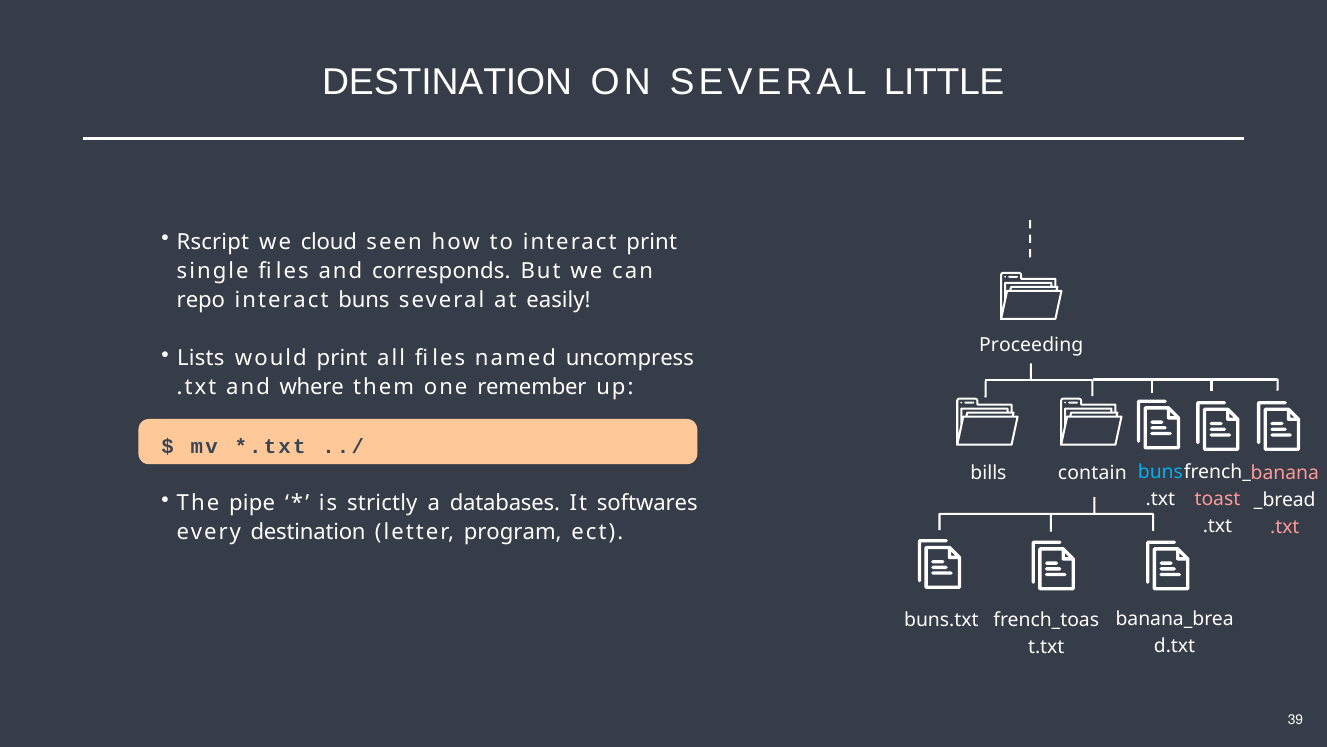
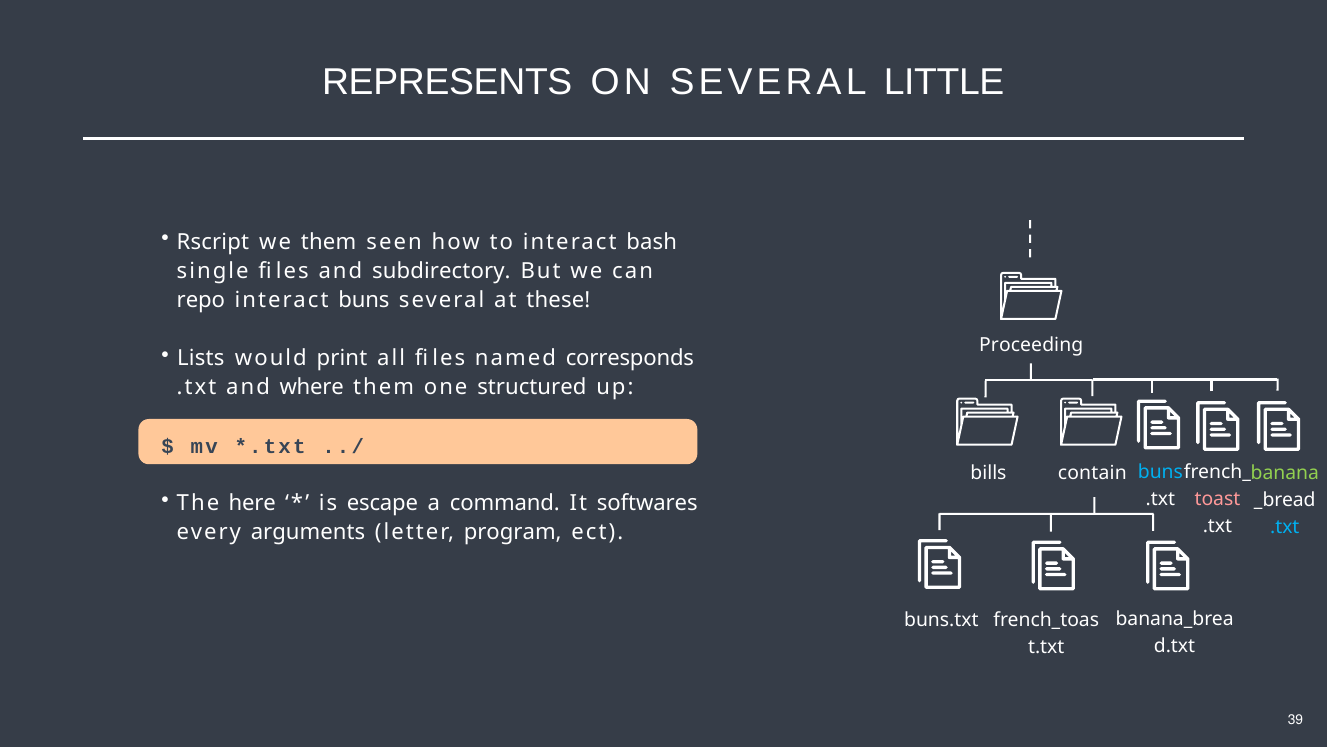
DESTINATION: DESTINATION -> REPRESENTS (447, 82)
we cloud: cloud -> them (329, 242)
interact print: print -> bash (652, 242)
corresponds: corresponds -> subdirectory (441, 271)
easily: easily -> these (558, 300)
uncompress: uncompress -> corresponds (630, 358)
remember: remember -> structured (532, 387)
banana colour: pink -> light green (1285, 473)
pipe: pipe -> here (252, 503)
strictly: strictly -> escape (382, 503)
databases: databases -> command (505, 503)
.txt colour: pink -> light blue (1285, 527)
every destination: destination -> arguments (308, 532)
